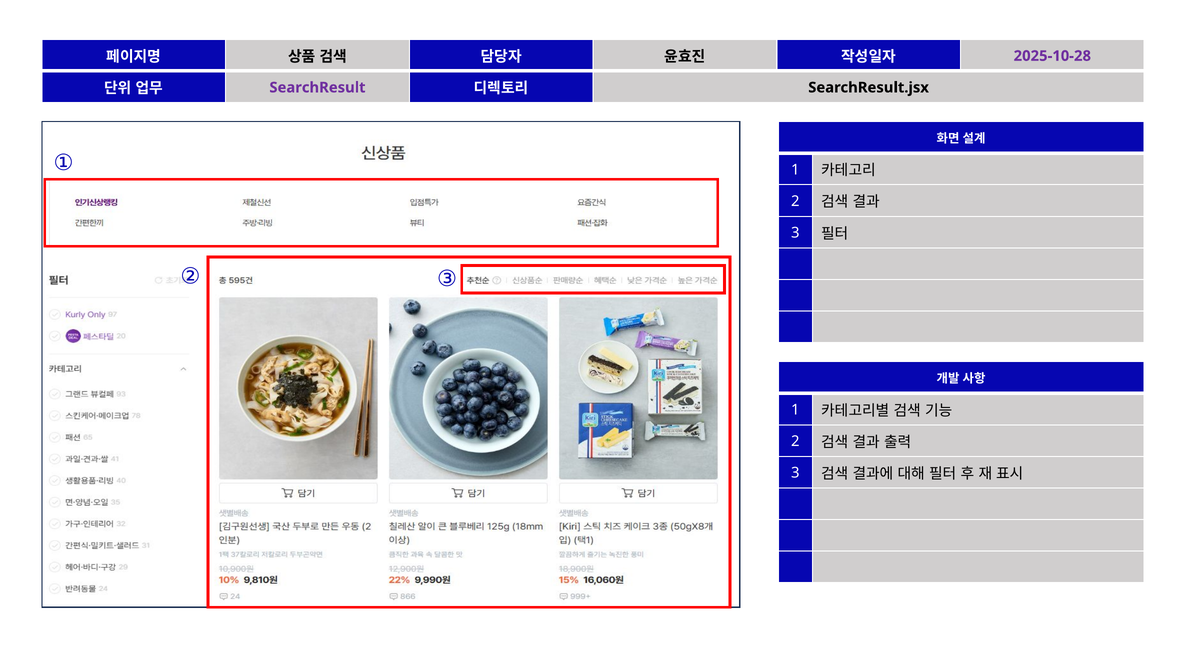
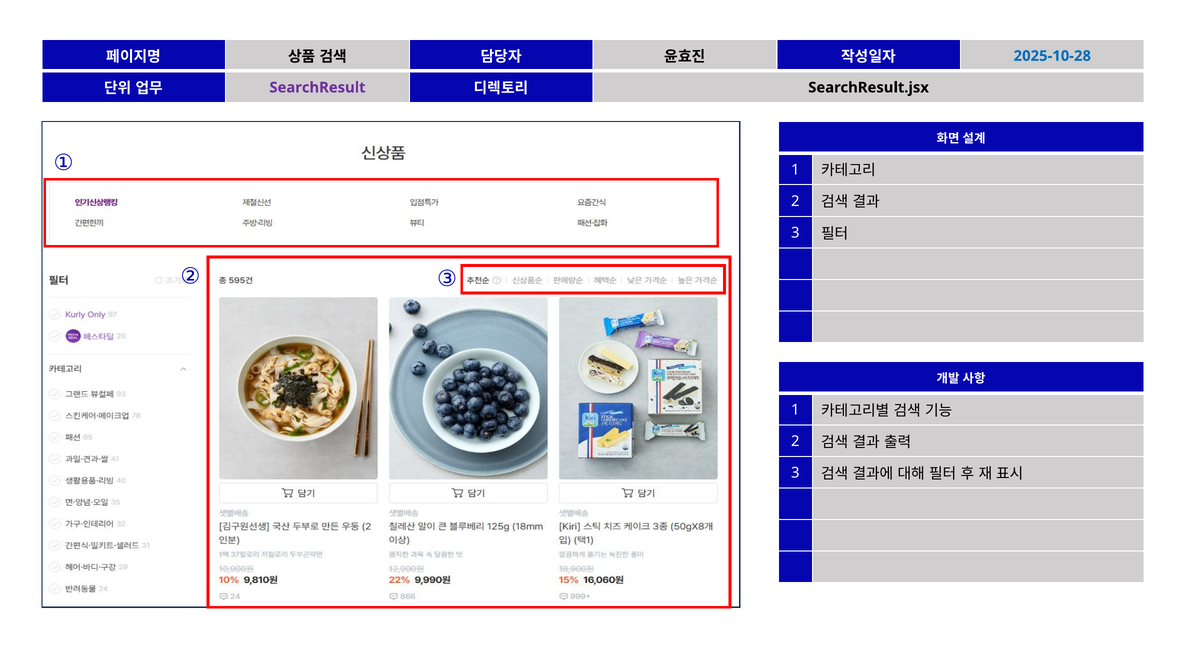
2025-10-28 colour: purple -> blue (1052, 56)
